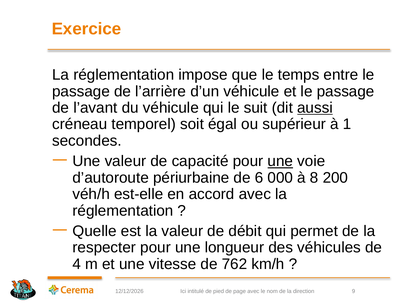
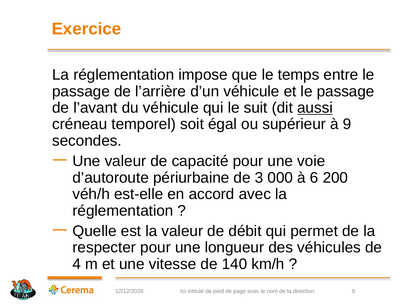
à 1: 1 -> 9 (347, 124)
une underline: present -> none (280, 161)
6: 6 -> 3 (259, 178)
8: 8 -> 6 (314, 178)
762: 762 -> 140 (234, 264)
